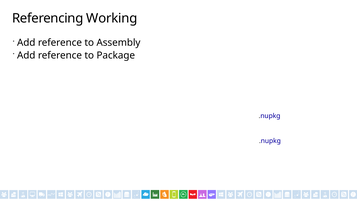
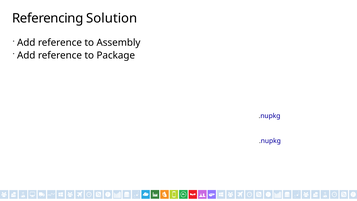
Working: Working -> Solution (112, 18)
